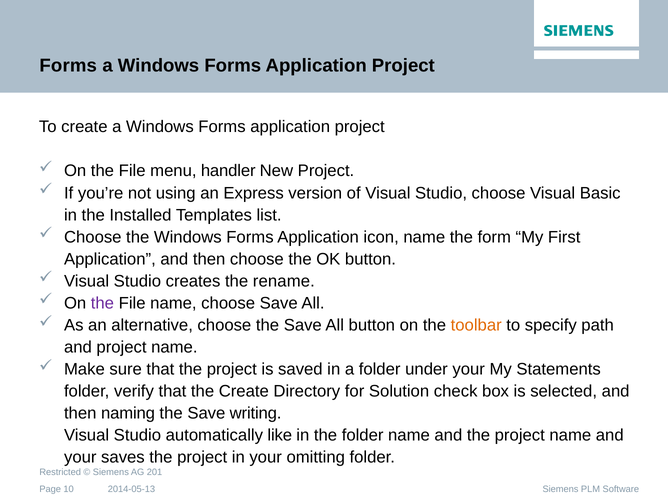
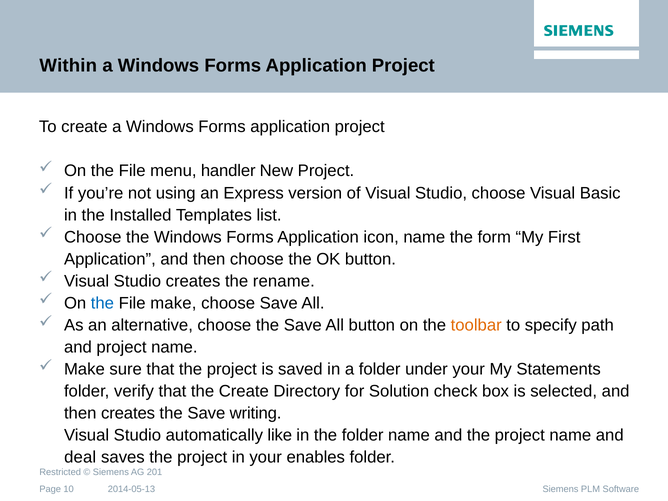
Forms: Forms -> Within (68, 66)
the colour: purple -> blue (102, 303)
File name: name -> make (173, 303)
then naming: naming -> creates (128, 413)
your: your -> deal (80, 457)
omitting: omitting -> enables (316, 457)
